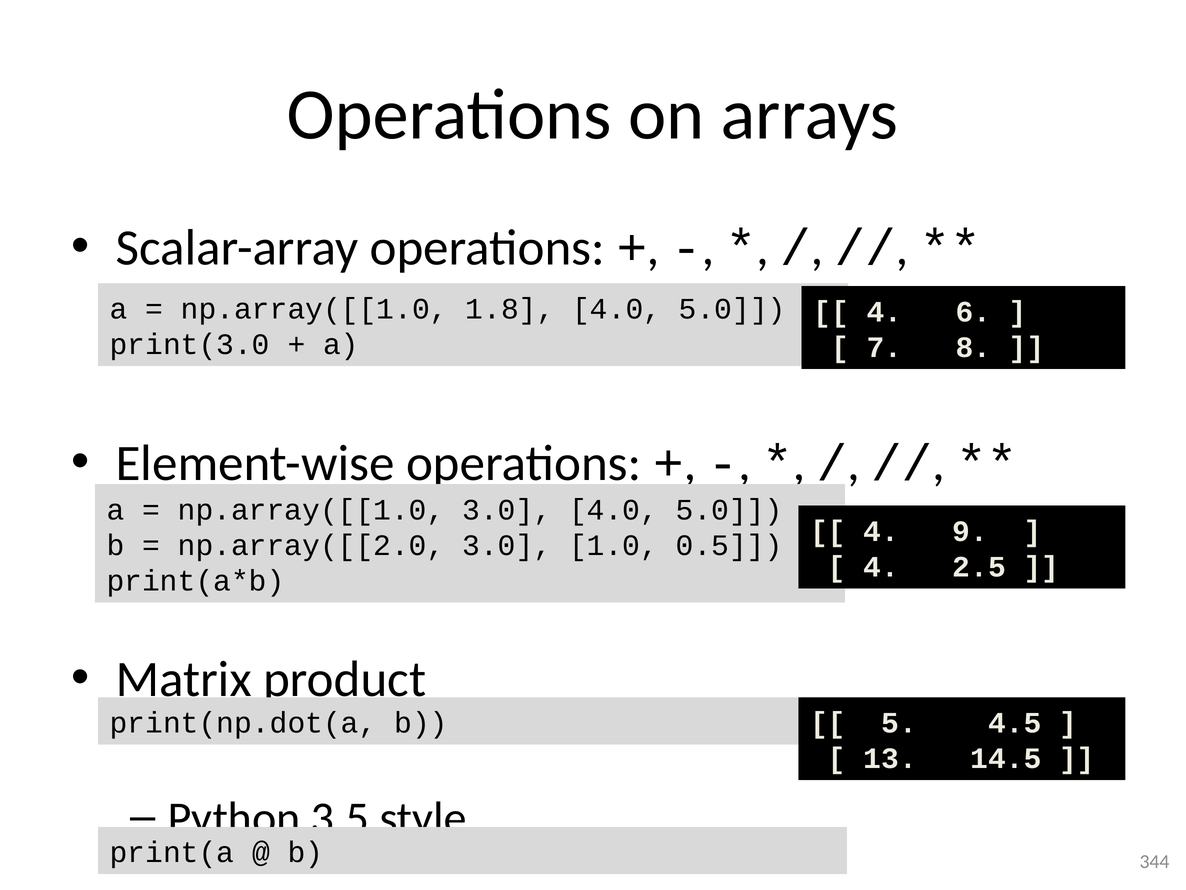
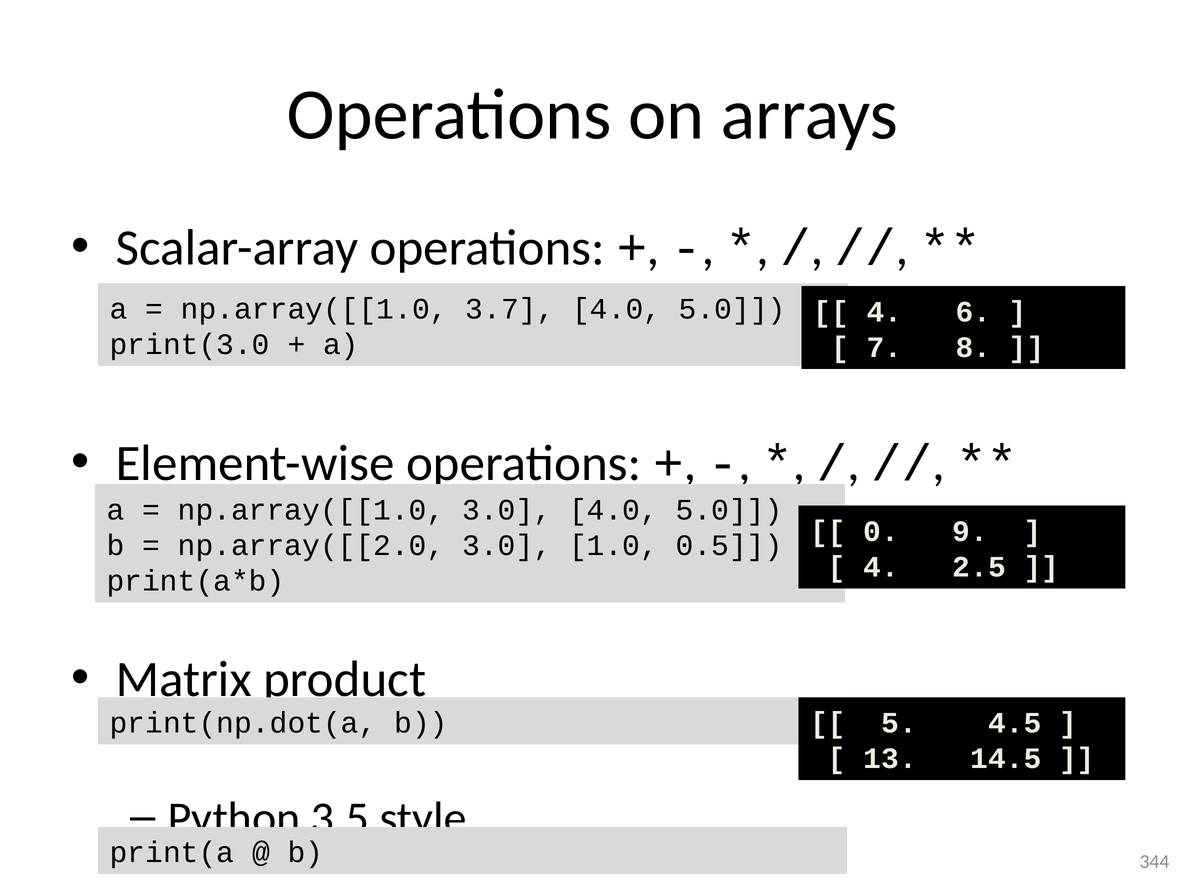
1.8: 1.8 -> 3.7 (510, 309)
4: 4 -> 0 (881, 531)
